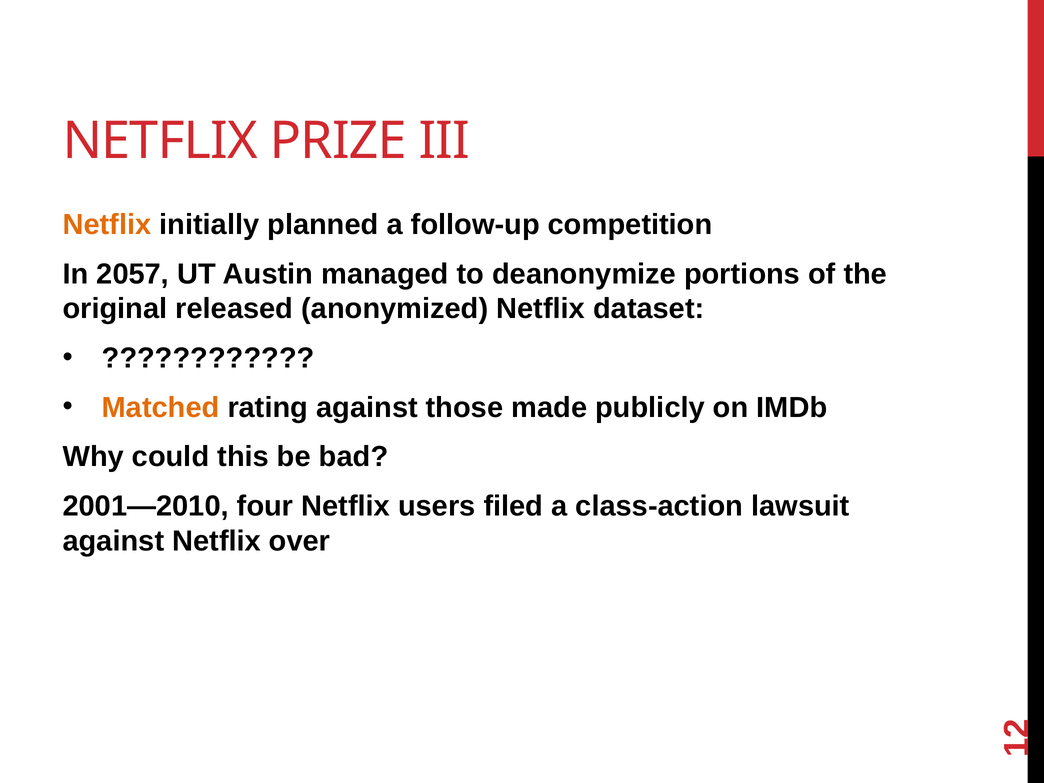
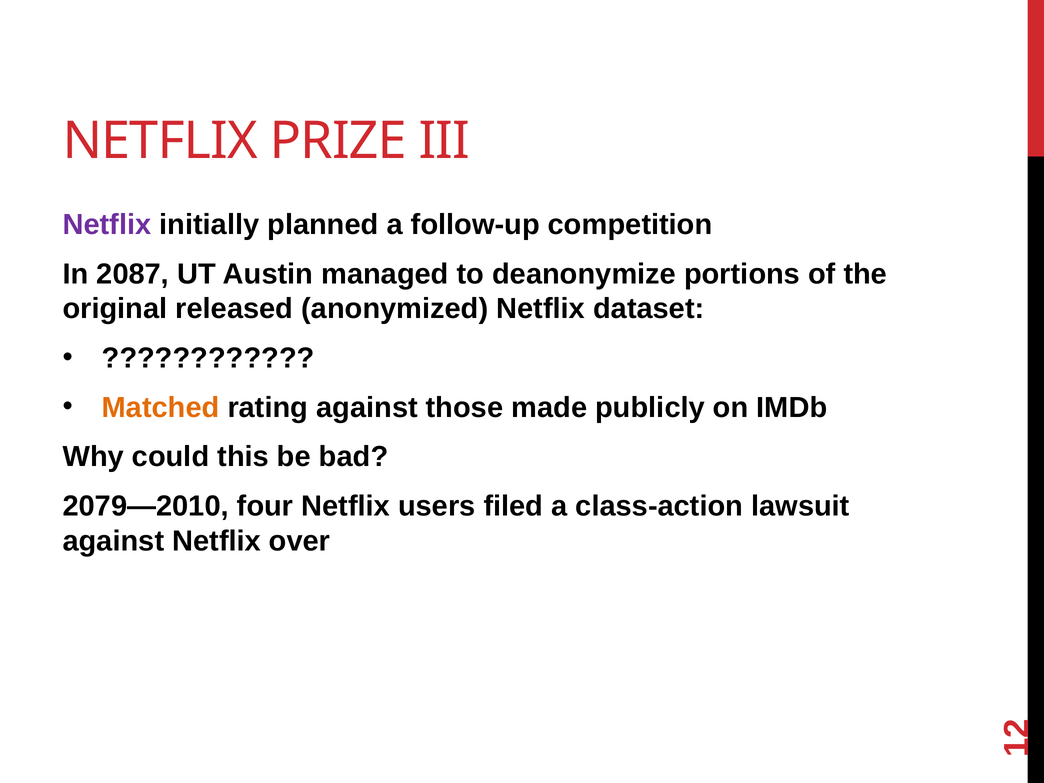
Netflix colour: orange -> purple (107, 225)
2057: 2057 -> 2087 (133, 274)
2001—2010: 2001—2010 -> 2079—2010 (146, 506)
